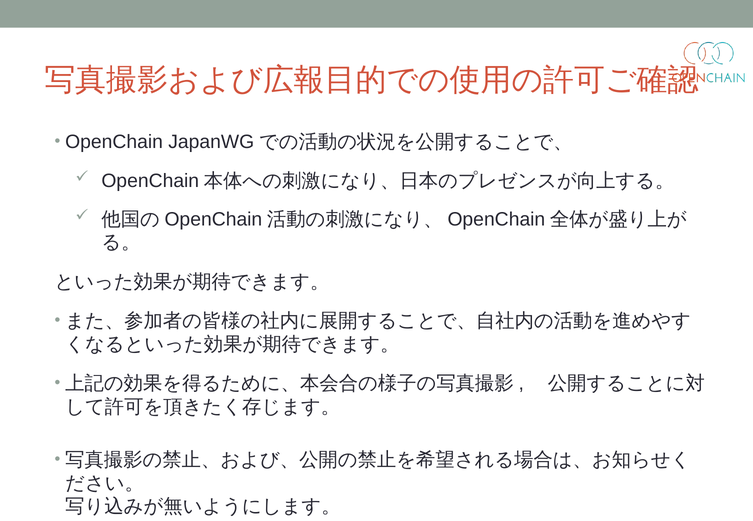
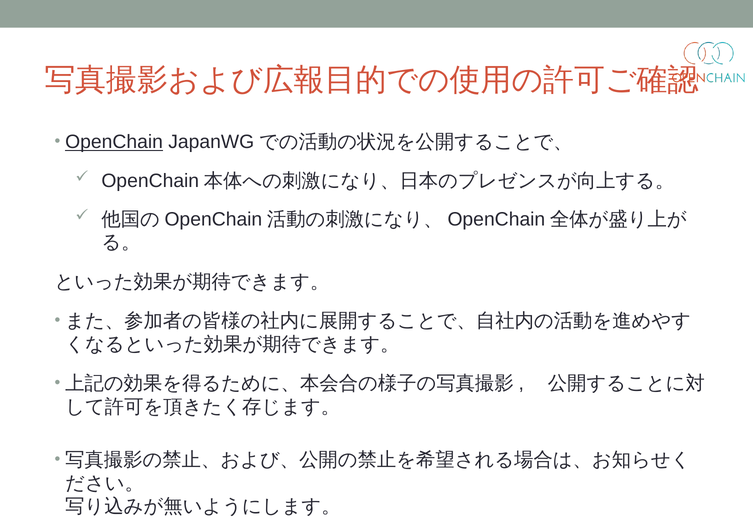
OpenChain underline: none -> present (114, 142)
